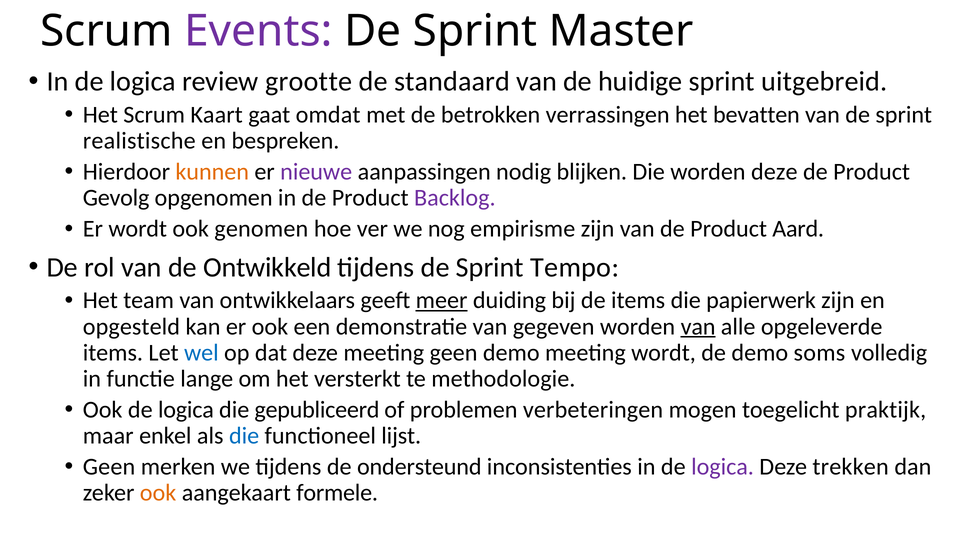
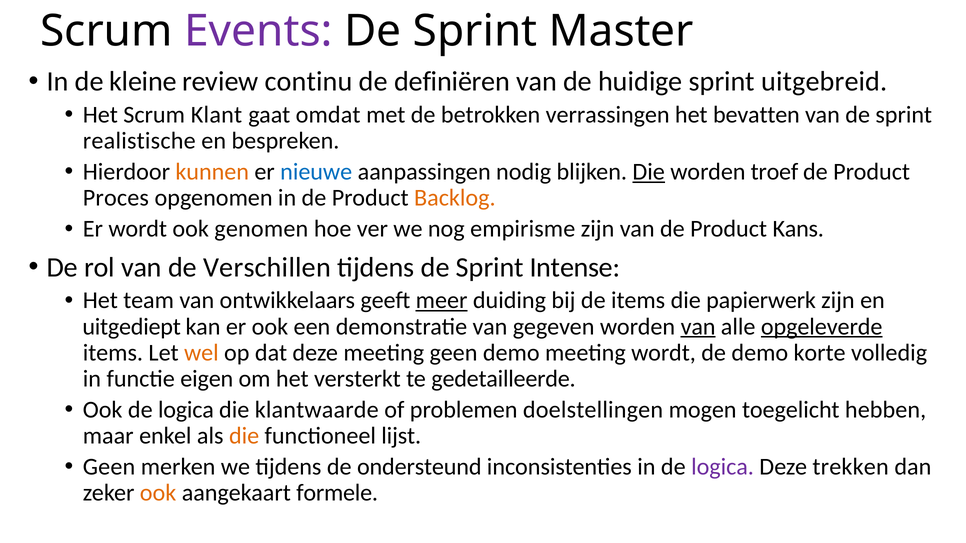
logica: logica -> kleine (143, 82)
grootte: grootte -> continu (309, 82)
standaard: standaard -> definiëren (452, 82)
Kaart: Kaart -> Klant (217, 115)
nieuwe colour: purple -> blue (316, 172)
Die underline: none -> present (649, 172)
worden deze: deze -> troef (774, 172)
Gevolg: Gevolg -> Proces (116, 198)
Backlog colour: purple -> orange (455, 198)
Aard: Aard -> Kans (798, 229)
Ontwikkeld: Ontwikkeld -> Verschillen (267, 267)
Tempo: Tempo -> Intense (575, 267)
opgesteld: opgesteld -> uitgediept (132, 327)
opgeleverde underline: none -> present (822, 327)
wel colour: blue -> orange (201, 353)
soms: soms -> korte (820, 353)
lange: lange -> eigen (207, 379)
methodologie: methodologie -> gedetailleerde (504, 379)
gepubliceerd: gepubliceerd -> klantwaarde (317, 410)
verbeteringen: verbeteringen -> doelstellingen (593, 410)
praktijk: praktijk -> hebben (886, 410)
die colour: blue -> orange (244, 436)
